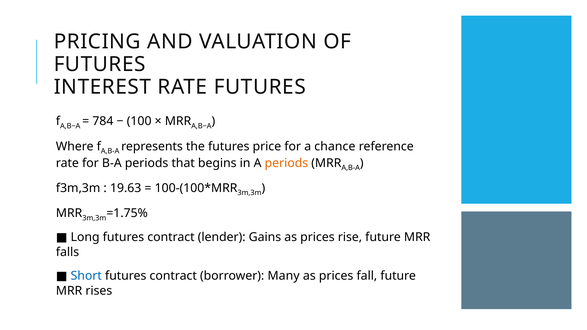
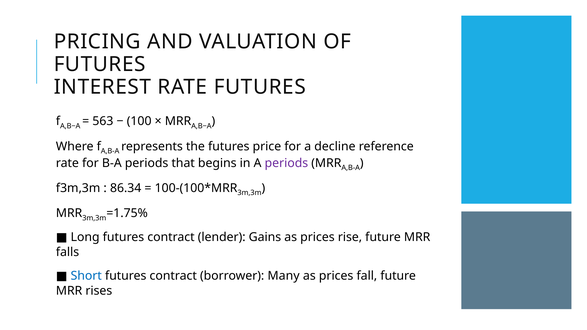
784: 784 -> 563 (103, 121)
chance: chance -> decline (335, 146)
periods colour: orange -> purple (286, 163)
19.63: 19.63 -> 86.34 (126, 188)
